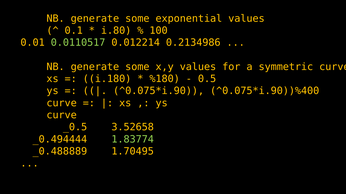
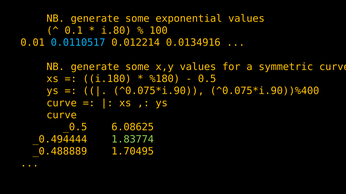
0.0110517 colour: light green -> light blue (78, 43)
0.2134986: 0.2134986 -> 0.0134916 (193, 43)
3.52658: 3.52658 -> 6.08625 (133, 128)
